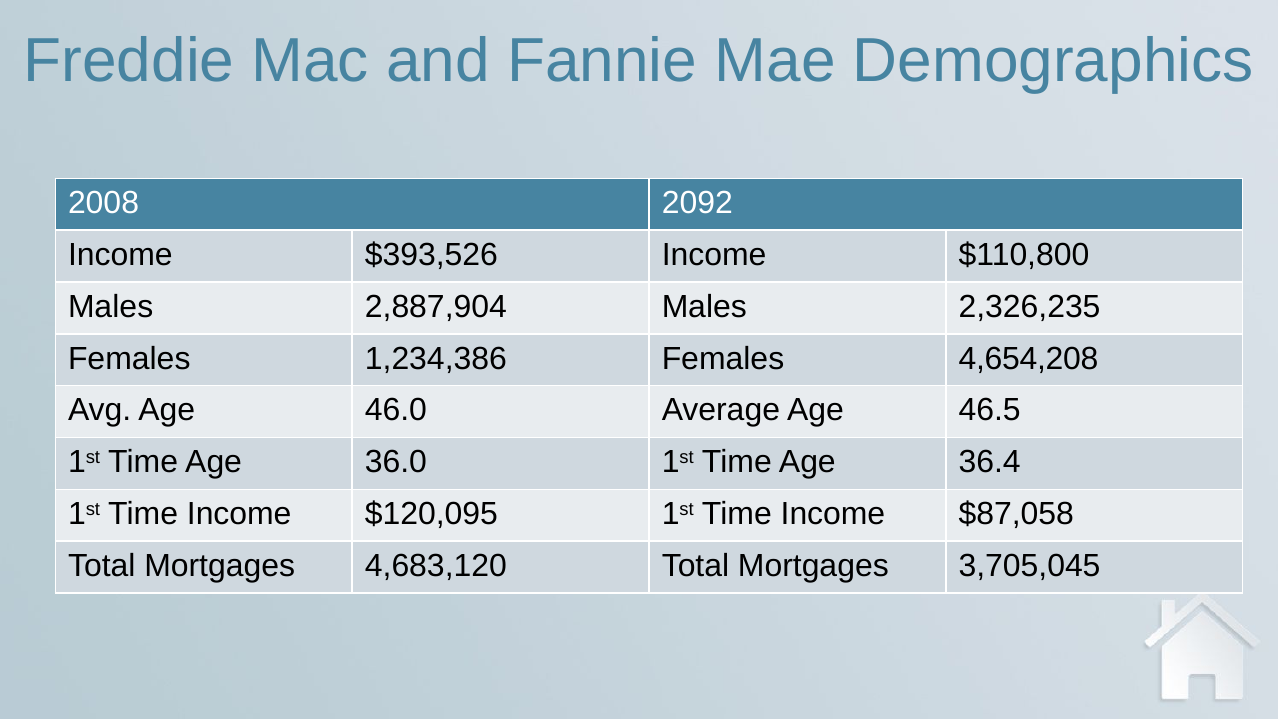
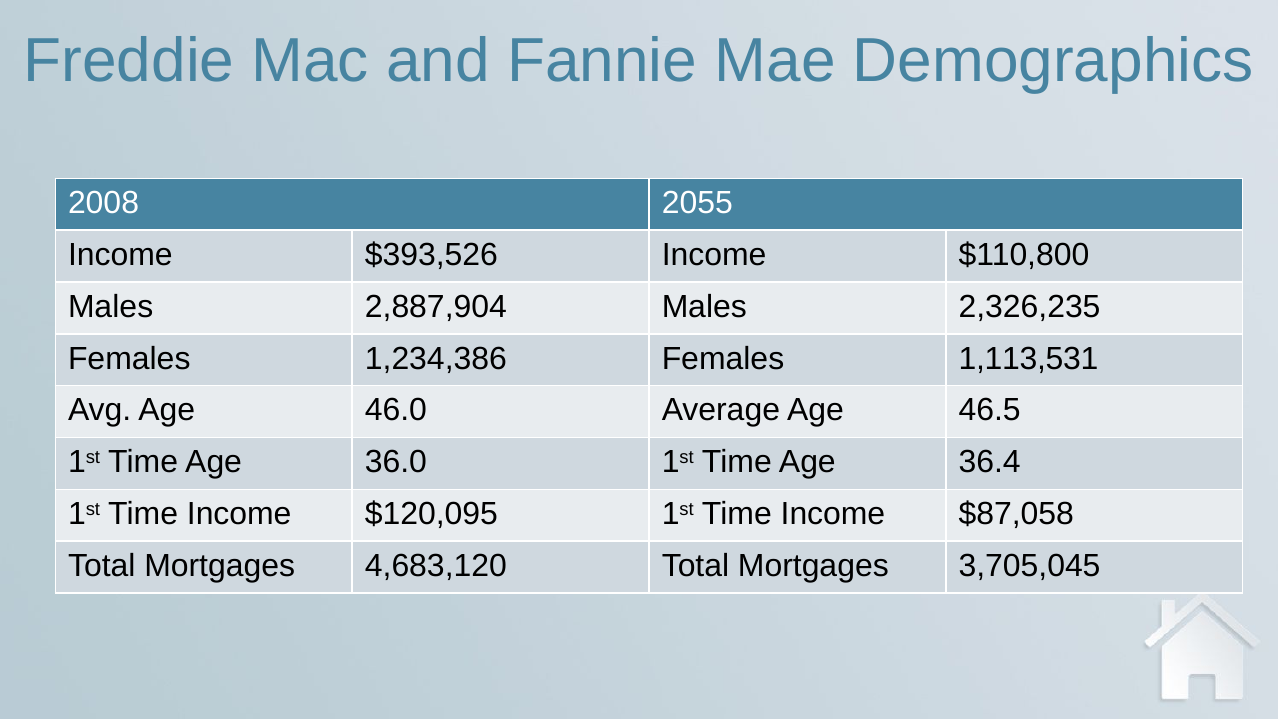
2092: 2092 -> 2055 (697, 203)
4,654,208: 4,654,208 -> 1,113,531 (1029, 359)
